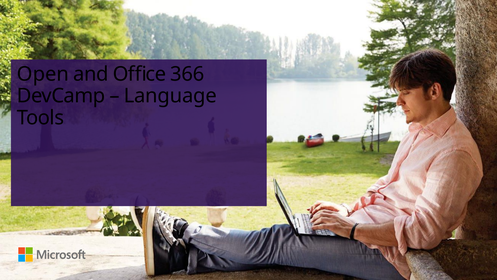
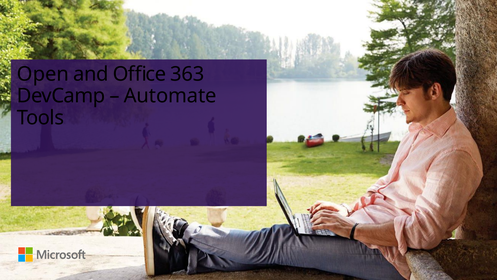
366: 366 -> 363 (187, 74)
Language: Language -> Automate (170, 96)
